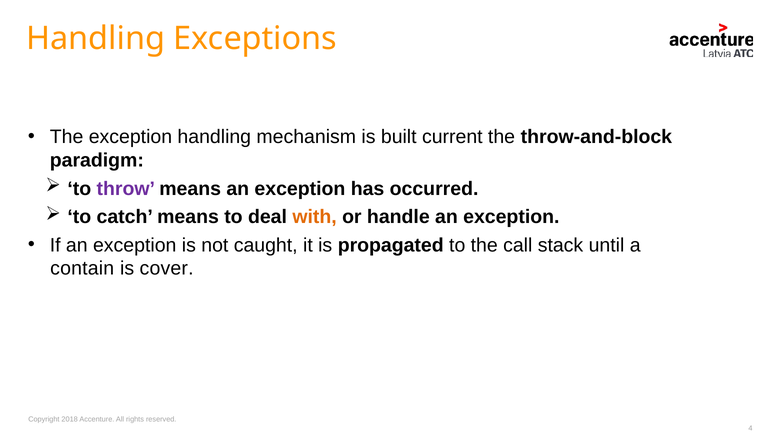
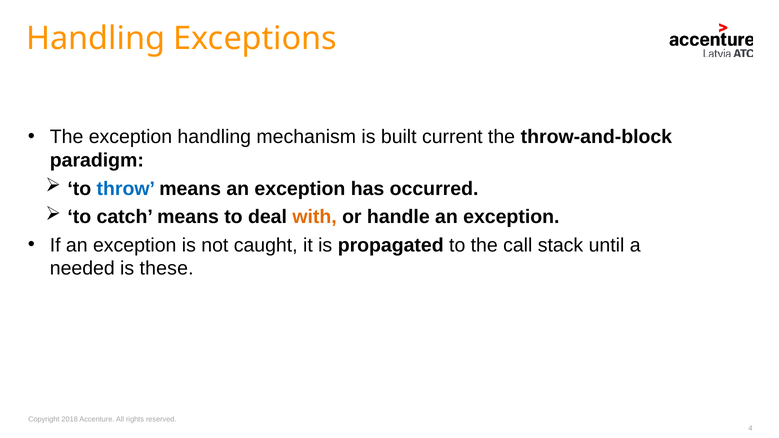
throw colour: purple -> blue (126, 189)
contain: contain -> needed (82, 269)
cover: cover -> these (167, 269)
